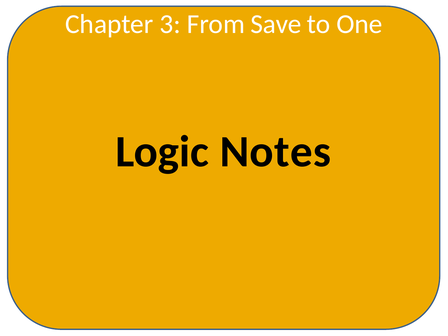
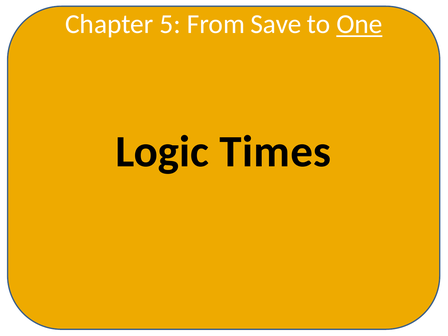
3: 3 -> 5 (170, 24)
One underline: none -> present (359, 24)
Notes: Notes -> Times (275, 152)
